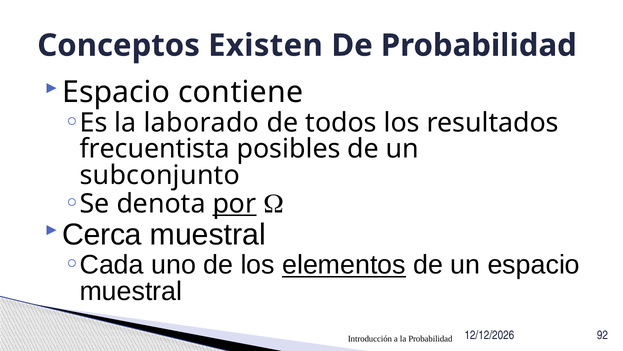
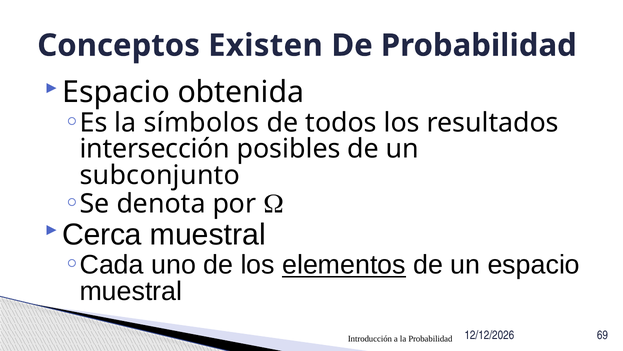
contiene: contiene -> obtenida (241, 92)
laborado: laborado -> símbolos (201, 123)
frecuentista: frecuentista -> intersección (155, 149)
por underline: present -> none (234, 204)
92: 92 -> 69 (602, 335)
